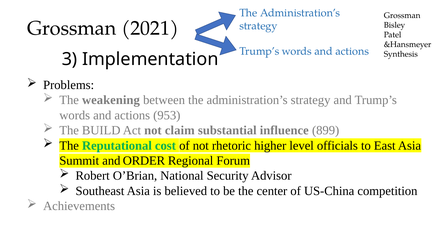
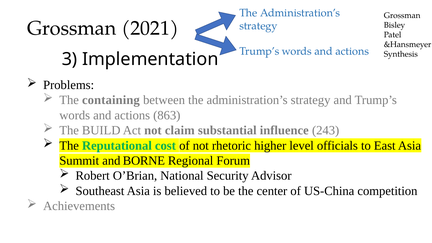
weakening: weakening -> containing (111, 100)
953: 953 -> 863 (167, 115)
899: 899 -> 243 (326, 130)
ORDER: ORDER -> BORNE (144, 161)
